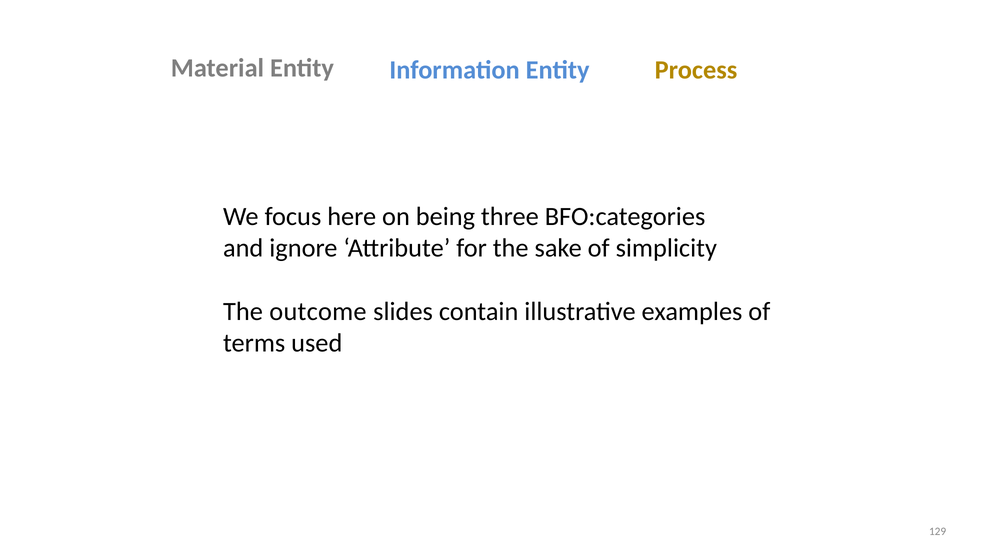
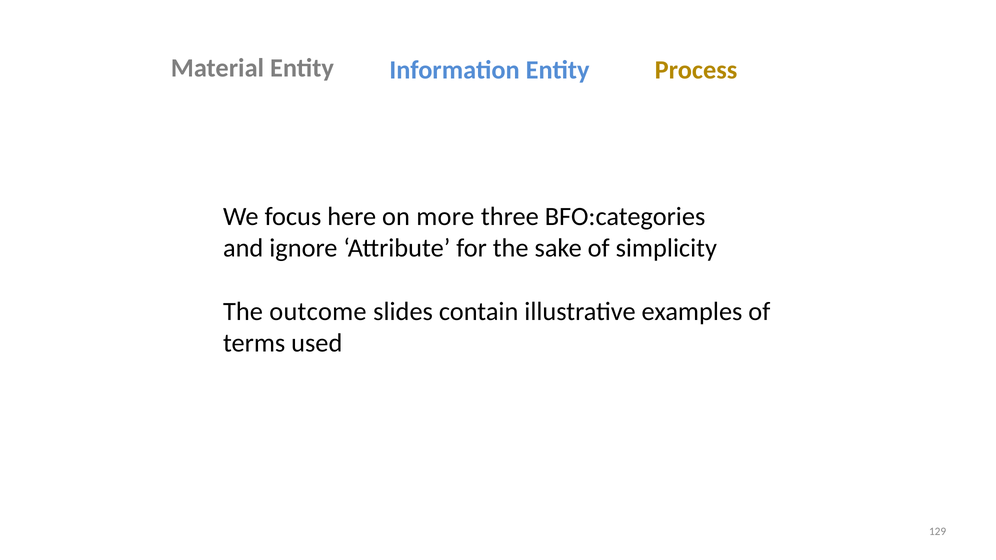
being: being -> more (445, 217)
